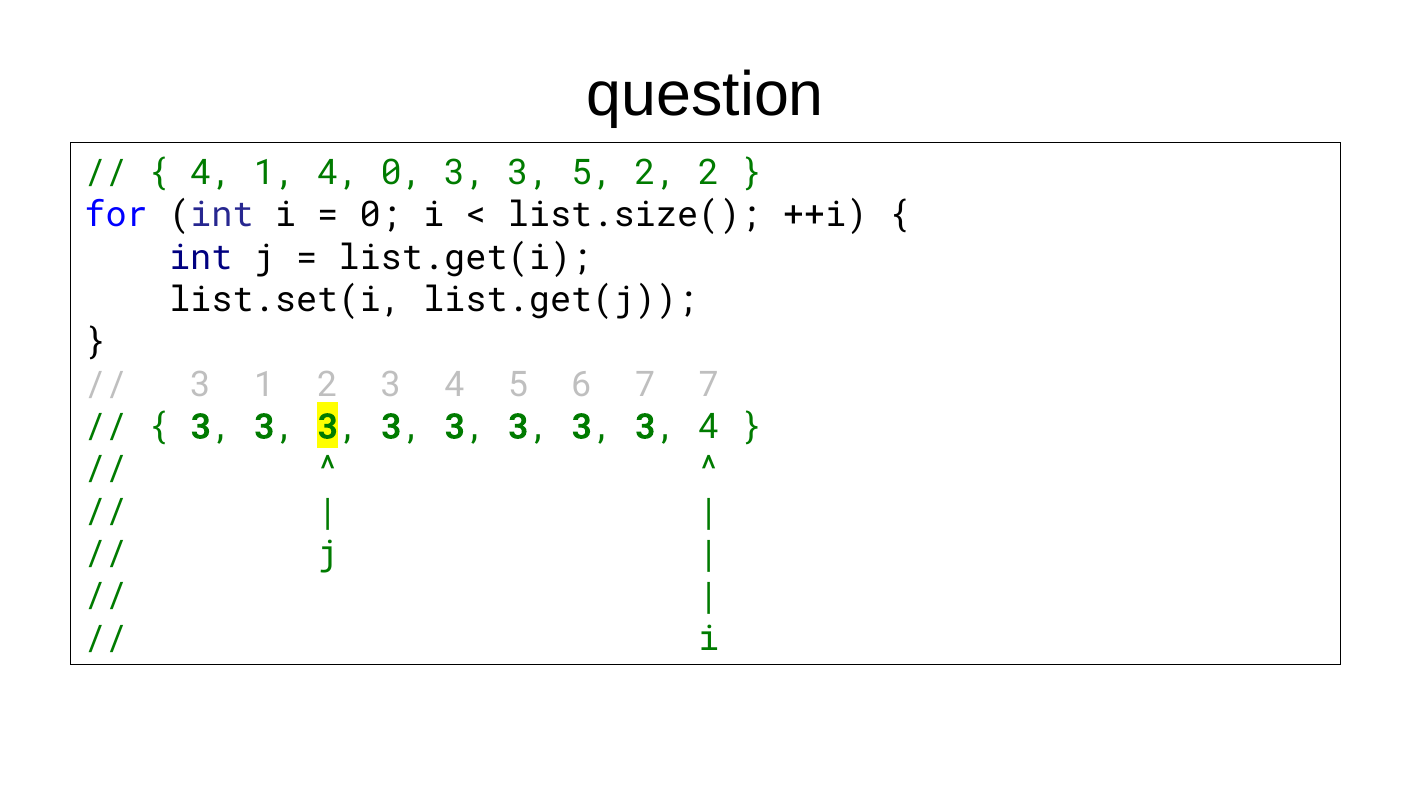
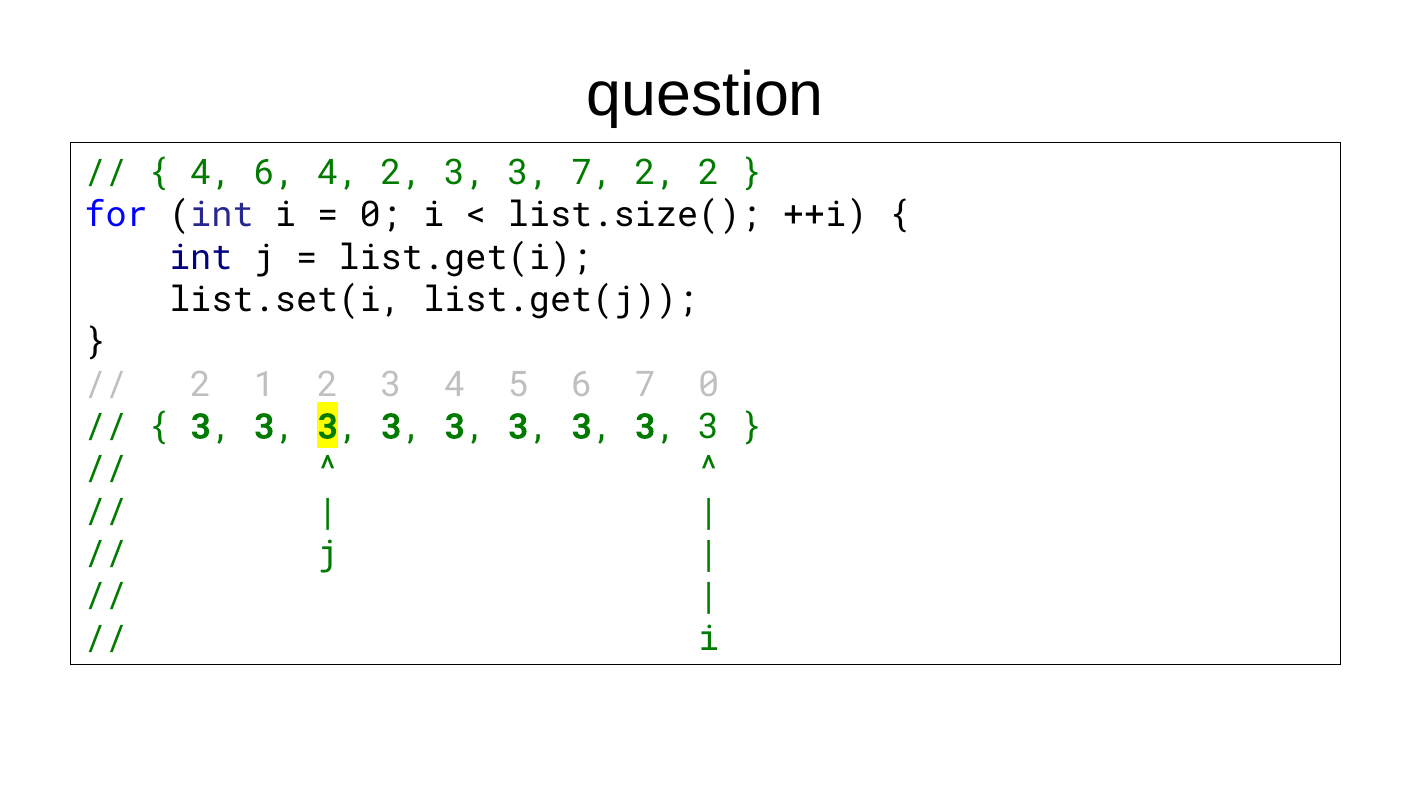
4 1: 1 -> 6 (275, 173)
4 0: 0 -> 2 (402, 173)
3 5: 5 -> 7 (592, 173)
3: 3 -> 2 (201, 384)
7 7: 7 -> 0 (709, 384)
4: 4 -> 3 (709, 427)
